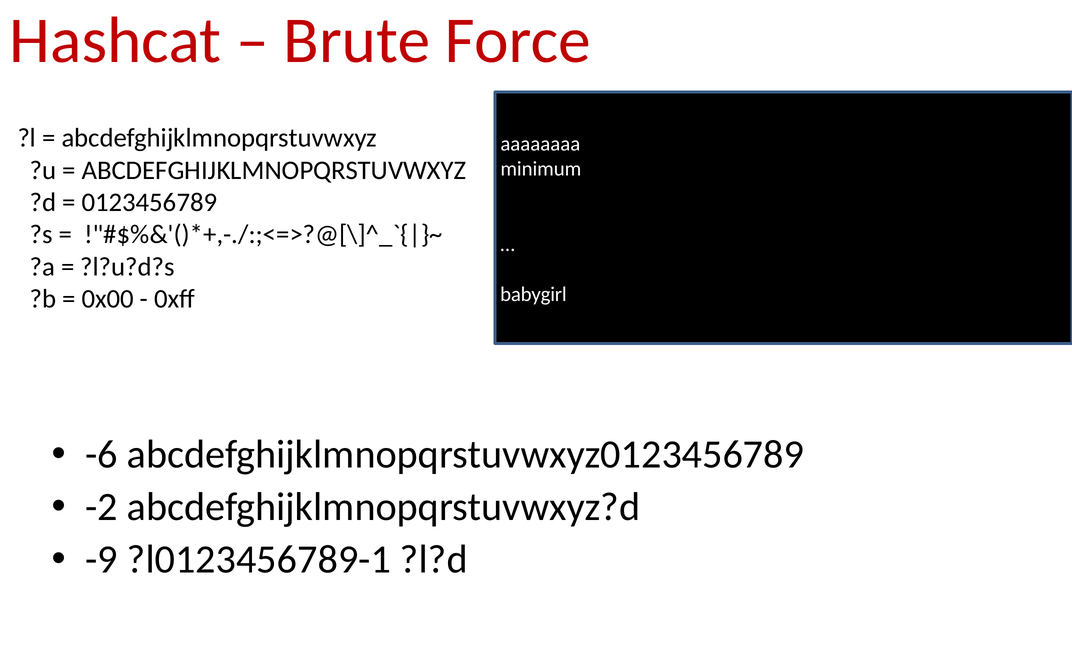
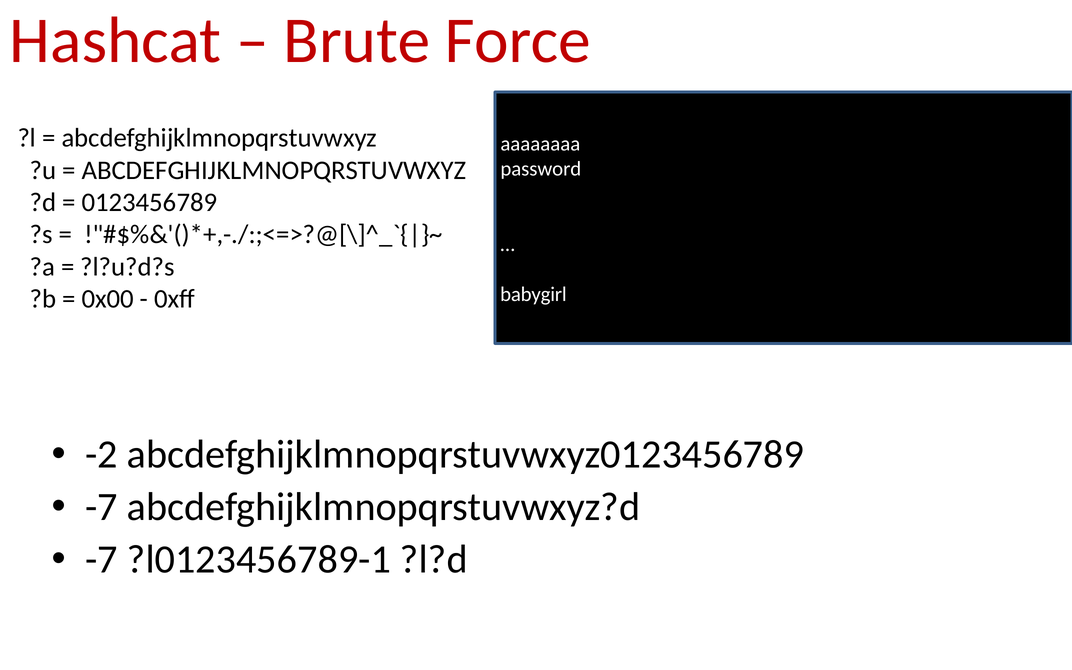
minimum: minimum -> password (541, 169)
-6: -6 -> -2 (102, 455)
-2: -2 -> -7 (102, 507)
-9: -9 -> -7 (102, 559)
